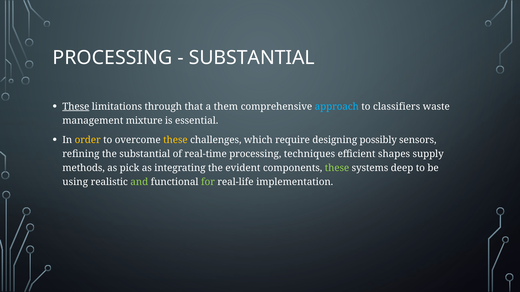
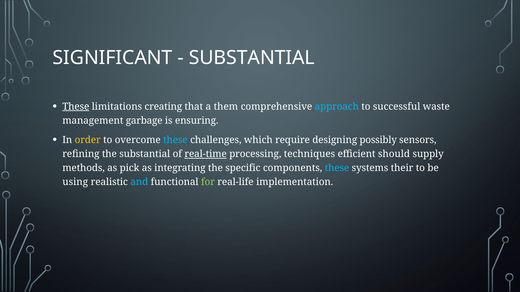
PROCESSING: PROCESSING -> SIGNIFICANT (113, 58)
through: through -> creating (163, 107)
classifiers: classifiers -> successful (397, 107)
mixture: mixture -> garbage (144, 121)
essential: essential -> ensuring (197, 121)
these colour: yellow -> light blue (175, 140)
real-time underline: none -> present (206, 154)
shapes: shapes -> should (394, 154)
evident: evident -> specific (243, 168)
these colour: light green -> light blue (337, 168)
deep: deep -> their (402, 168)
and colour: light green -> light blue (139, 182)
